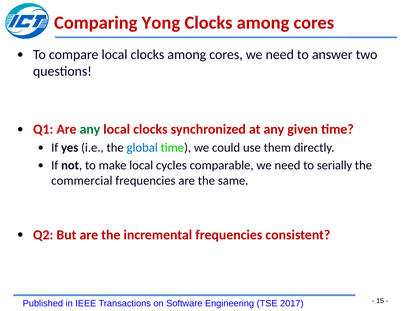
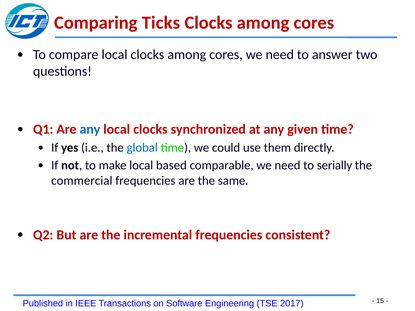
Yong: Yong -> Ticks (161, 23)
any colour: green -> blue (90, 129)
cycles: cycles -> based (171, 166)
